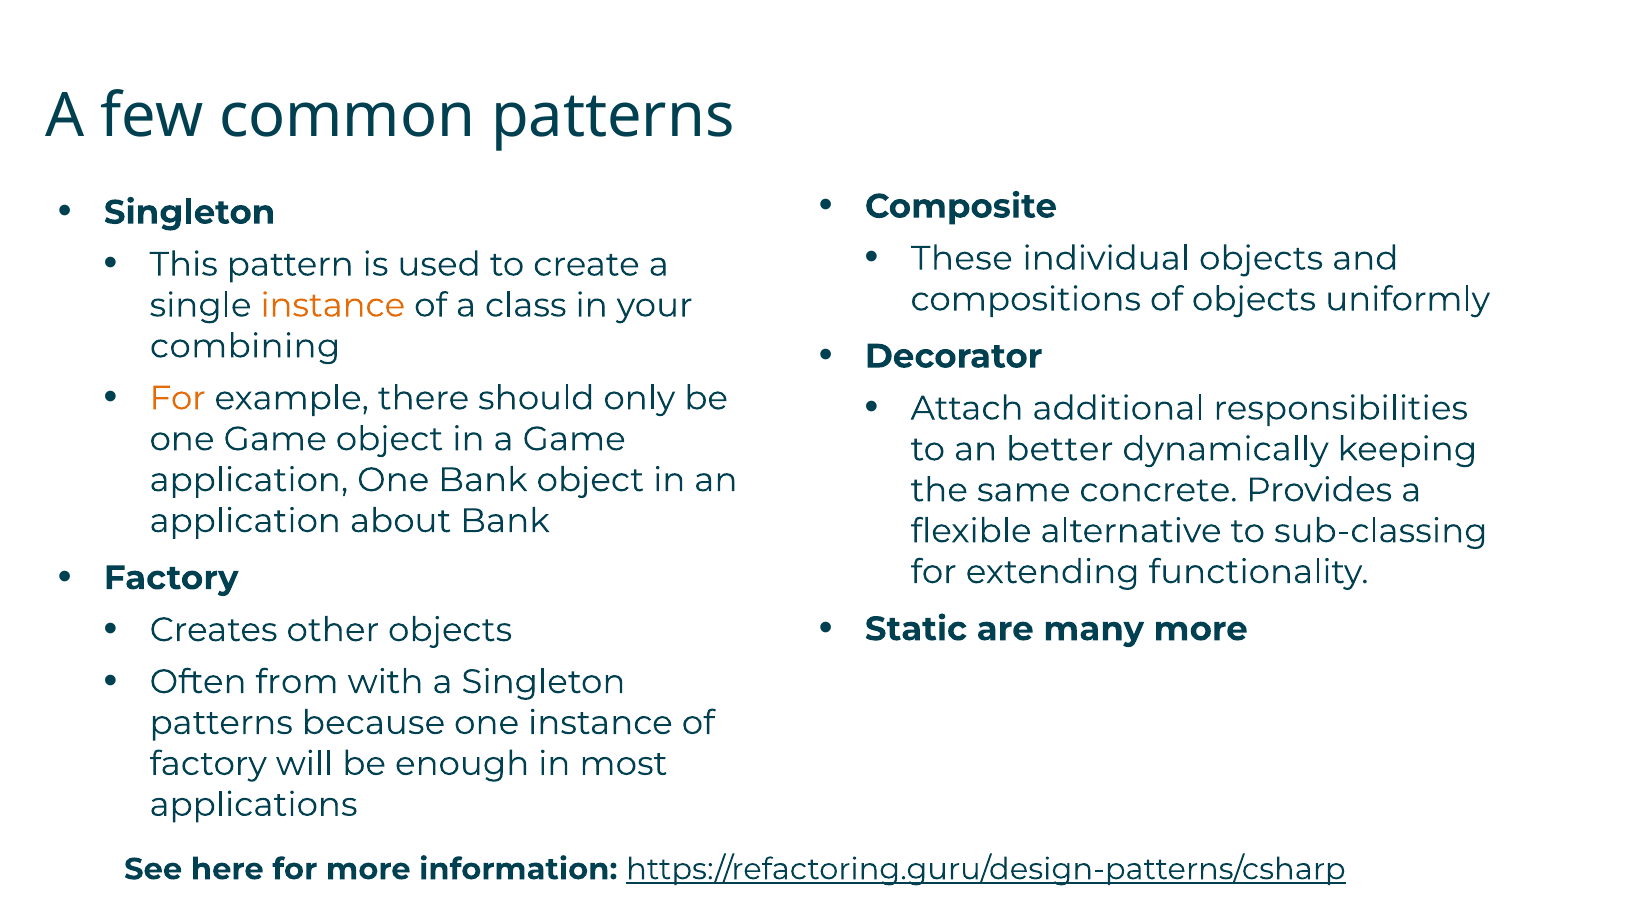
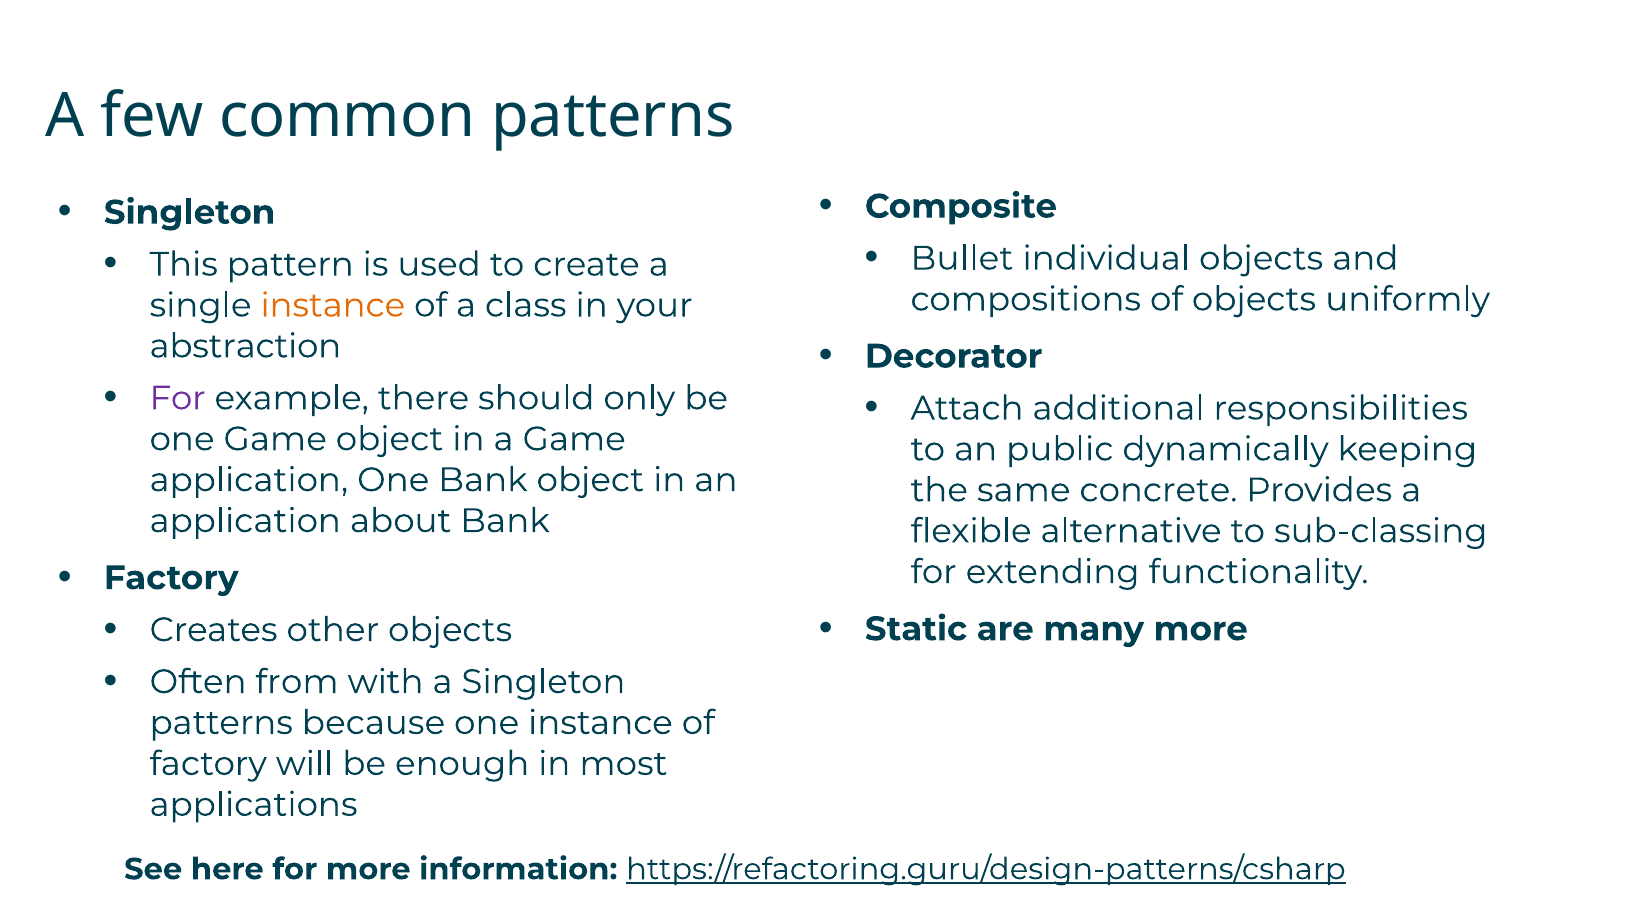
These: These -> Bullet (962, 258)
combining: combining -> abstraction (245, 346)
For colour: orange -> purple (178, 398)
better: better -> public (1060, 449)
